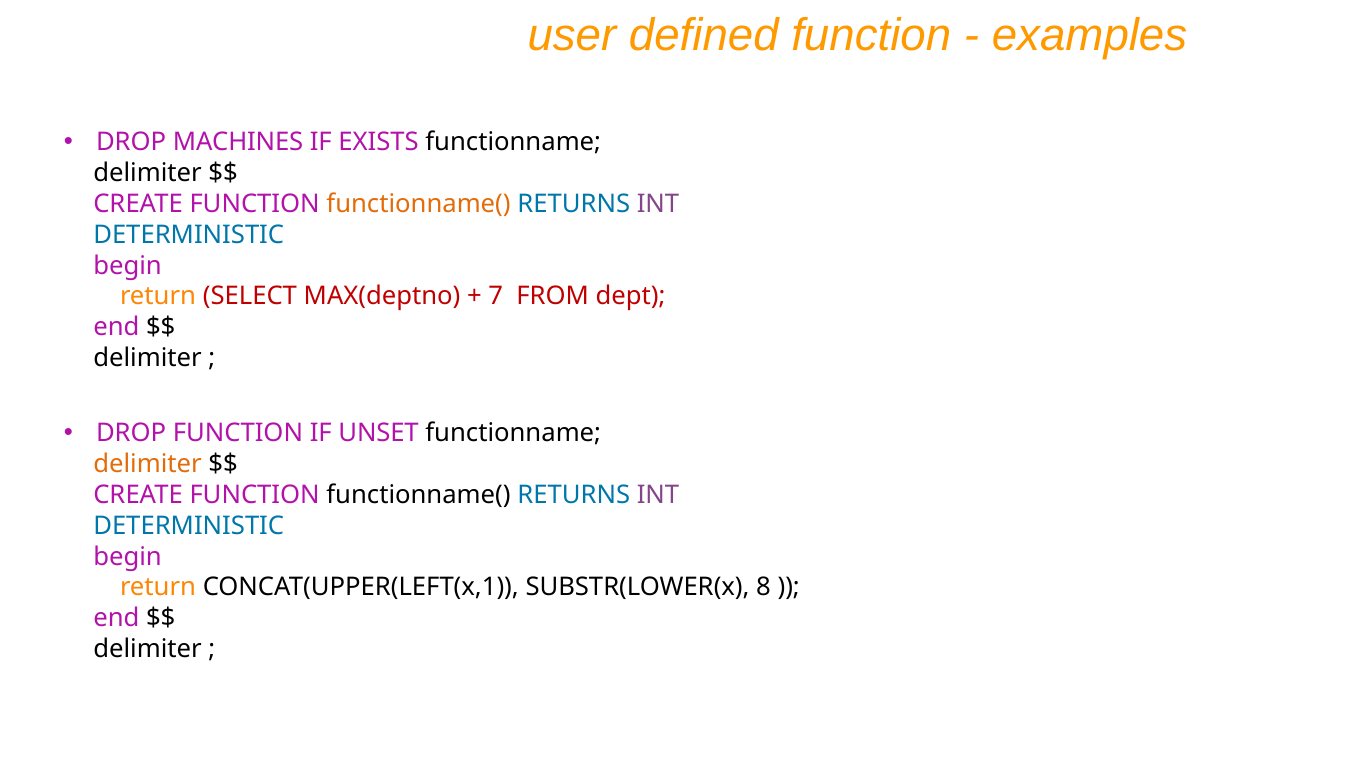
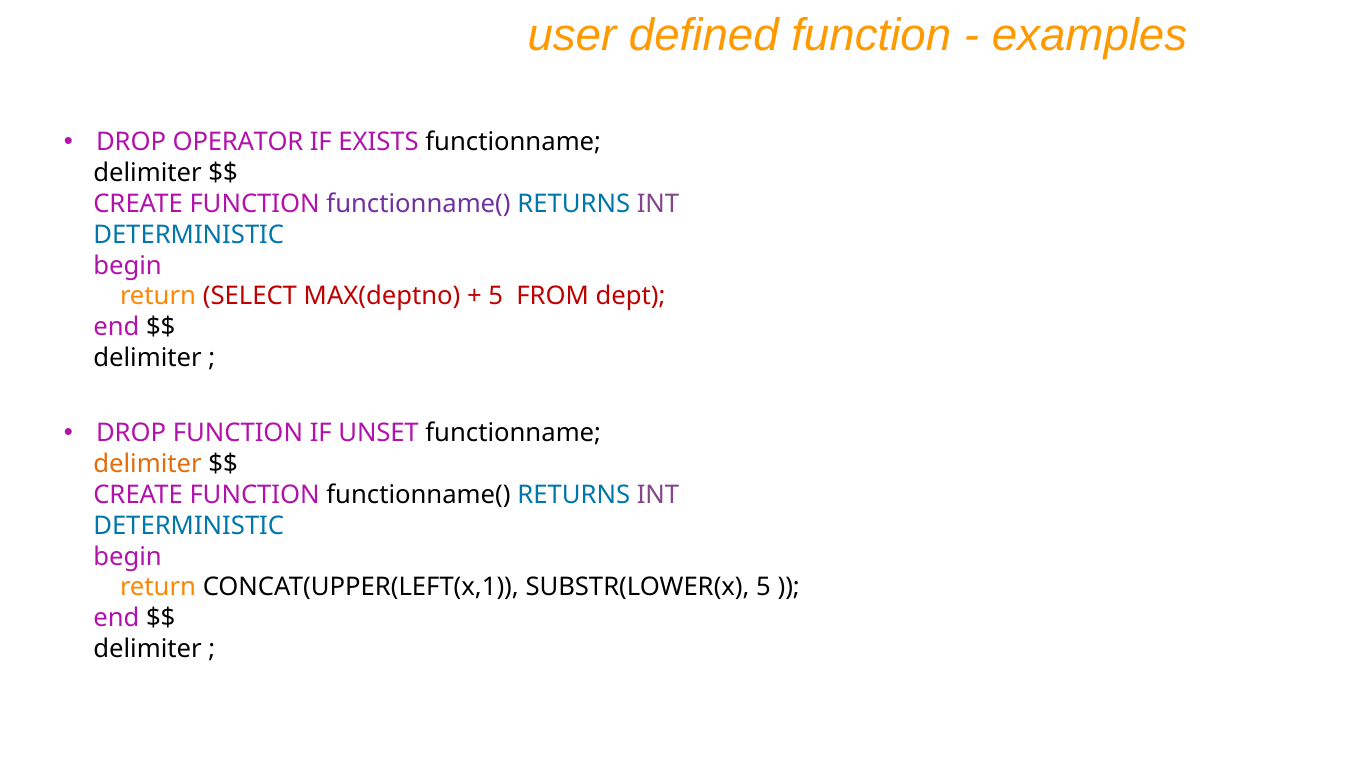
MACHINES: MACHINES -> OPERATOR (238, 142)
functionname( colour: orange -> purple (419, 204)
7: 7 -> 5 (496, 296)
SUBSTR(LOWER(x 8: 8 -> 5 (764, 588)
